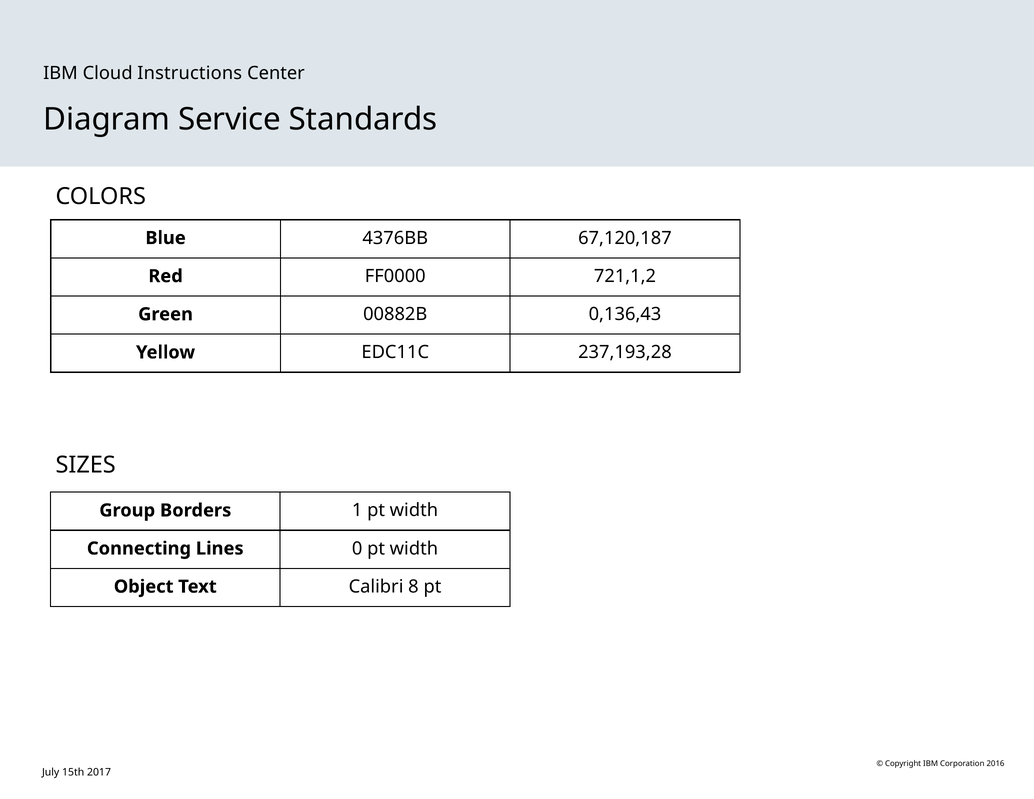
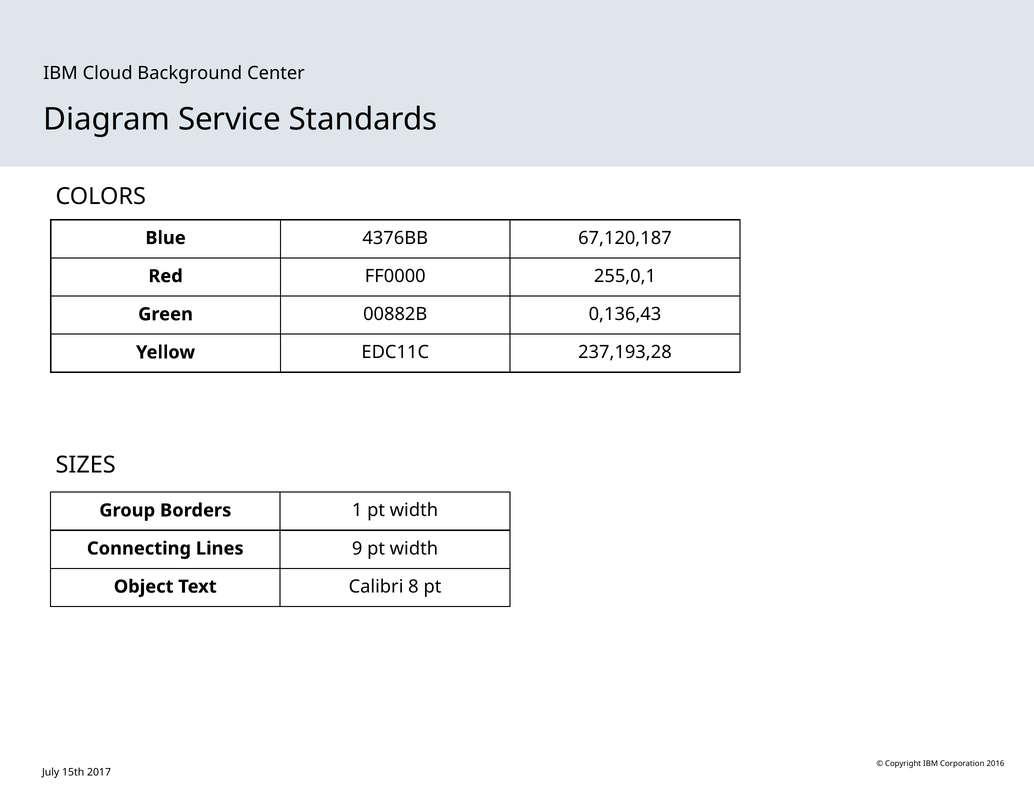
Instructions: Instructions -> Background (190, 73)
721,1,2: 721,1,2 -> 255,0,1 (625, 276)
0: 0 -> 9 (357, 549)
